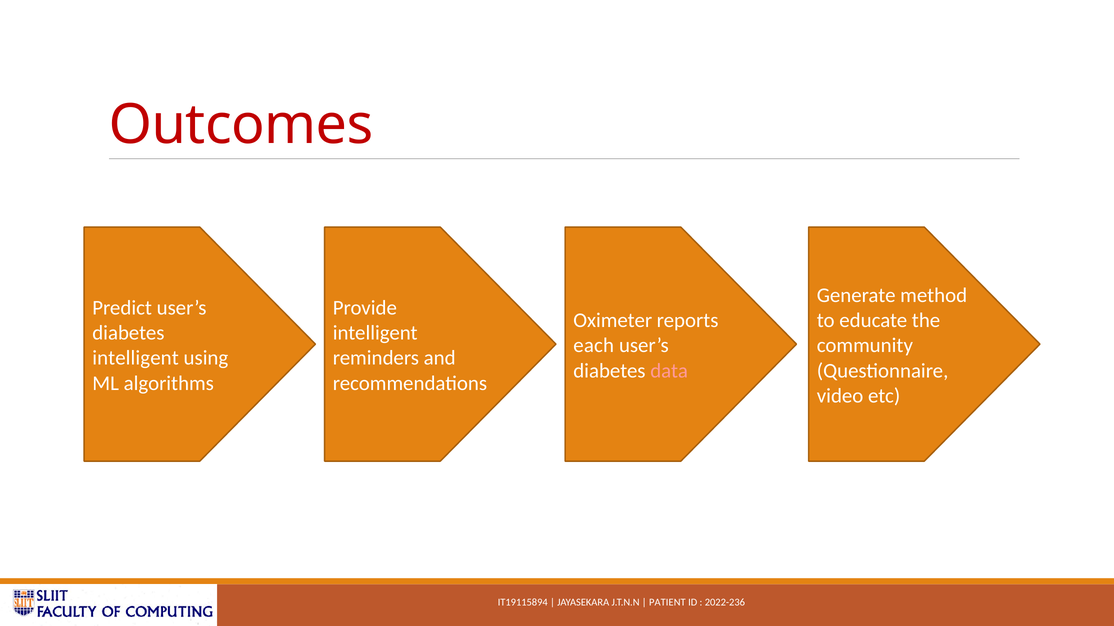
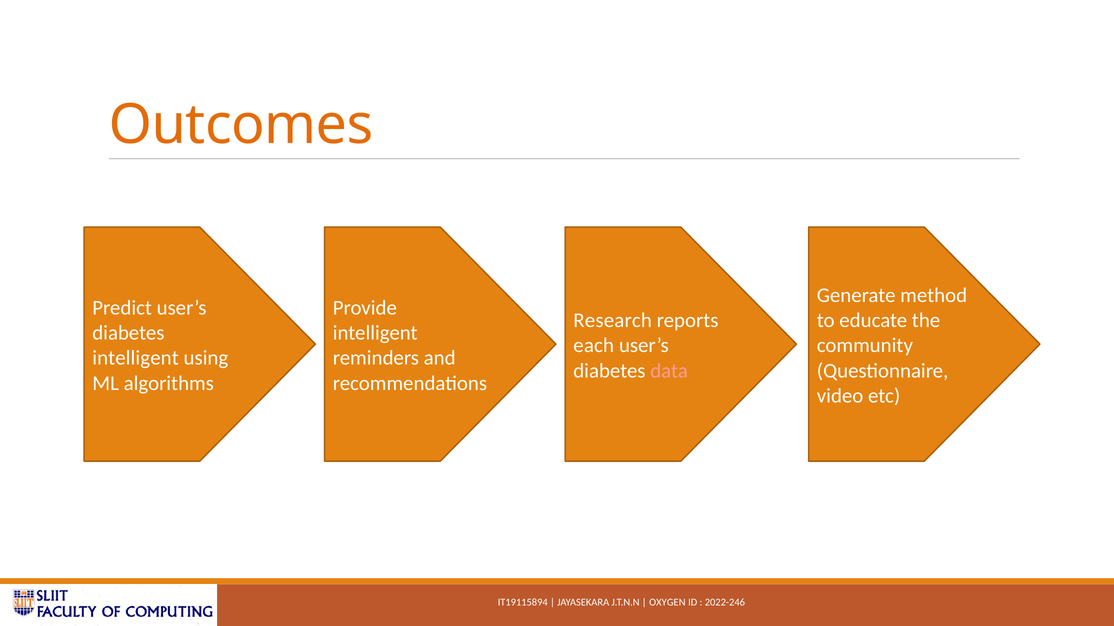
Outcomes colour: red -> orange (241, 125)
Oximeter: Oximeter -> Research (613, 321)
PATIENT: PATIENT -> OXYGEN (667, 603)
2022-236: 2022-236 -> 2022-246 (725, 603)
